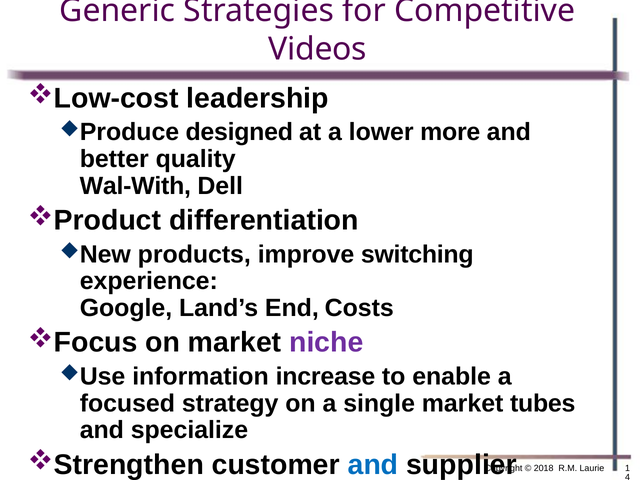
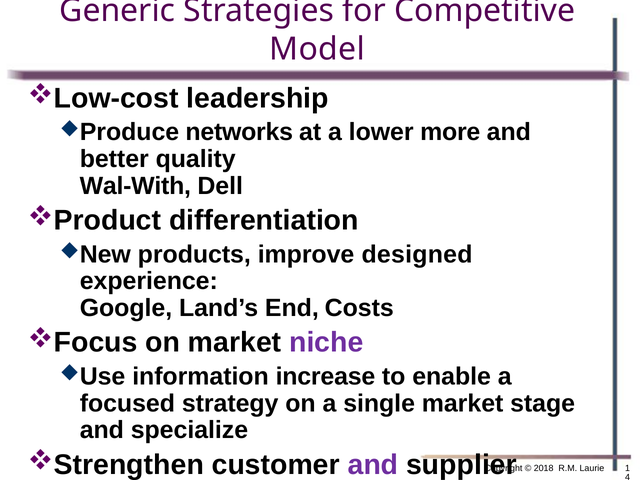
Videos: Videos -> Model (317, 49)
designed: designed -> networks (239, 132)
improve switching: switching -> designed (417, 254)
tubes: tubes -> stage (543, 403)
and colour: blue -> purple (373, 465)
